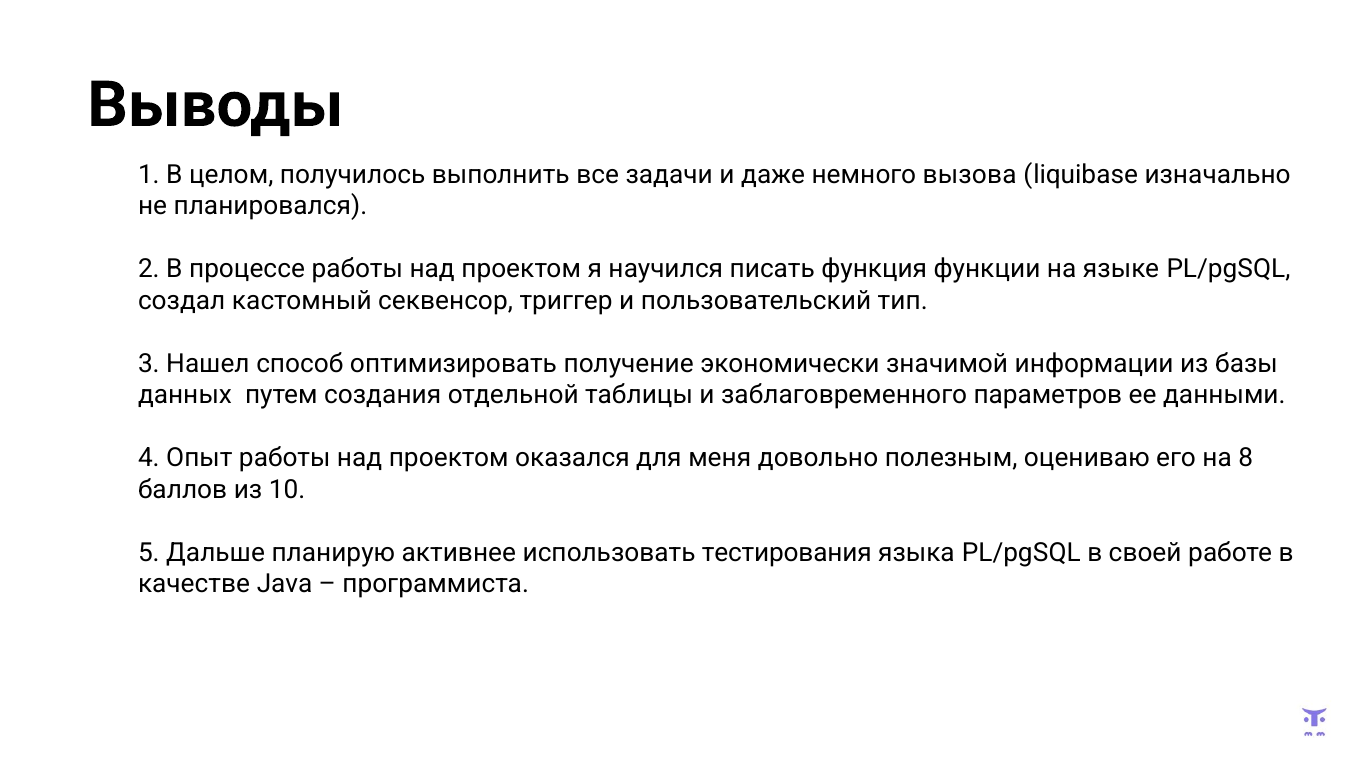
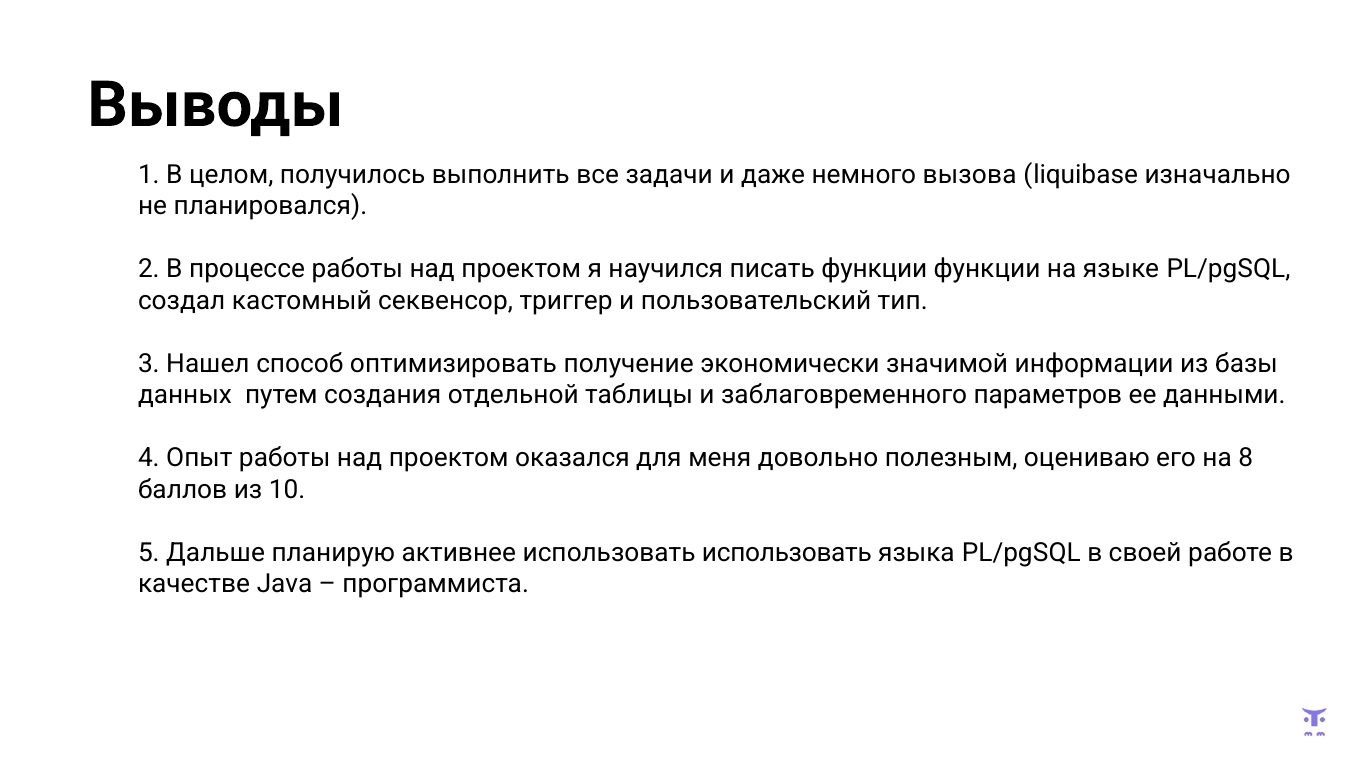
писать функция: функция -> функции (874, 269)
использовать тестирования: тестирования -> использовать (787, 553)
